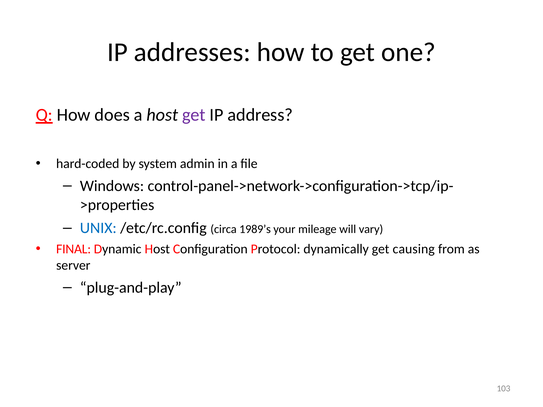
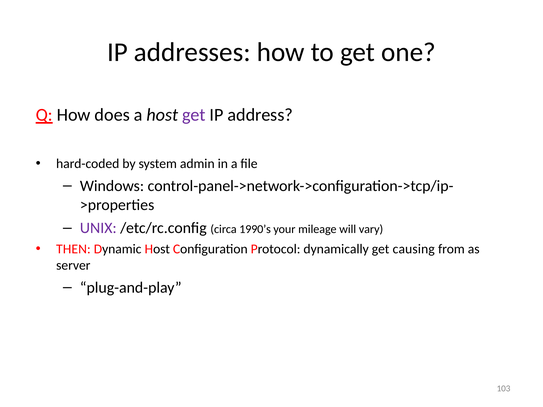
UNIX colour: blue -> purple (98, 228)
1989’s: 1989’s -> 1990’s (255, 229)
FINAL: FINAL -> THEN (73, 249)
